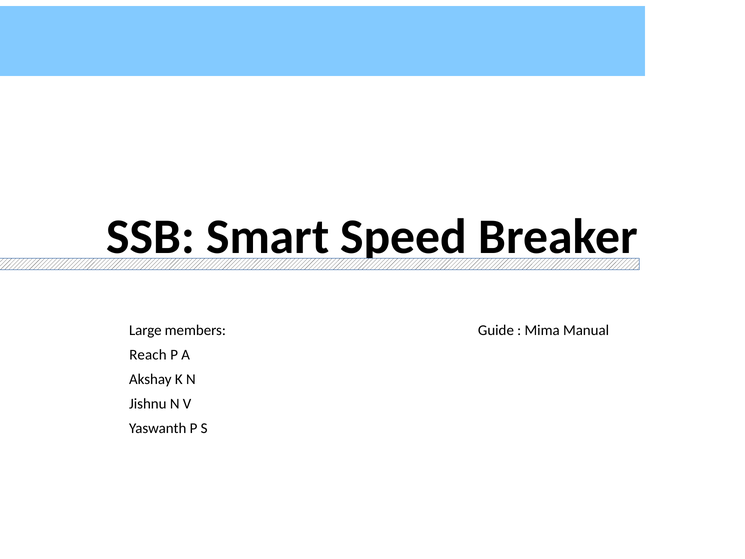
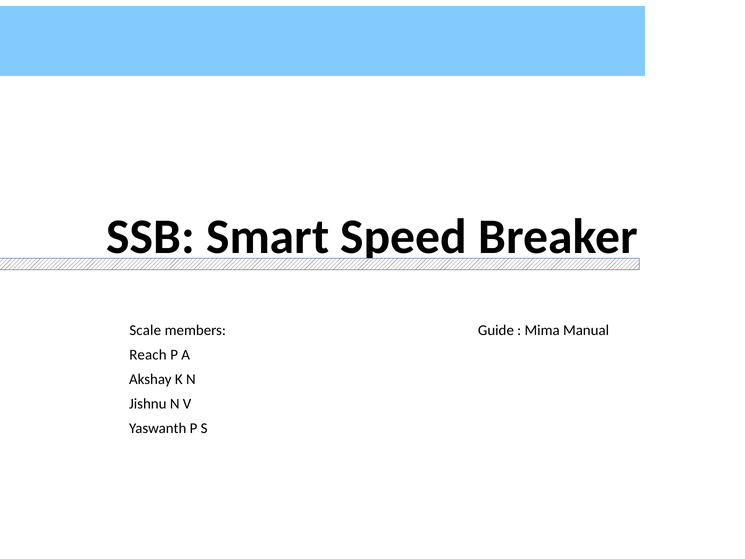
Large: Large -> Scale (145, 330)
